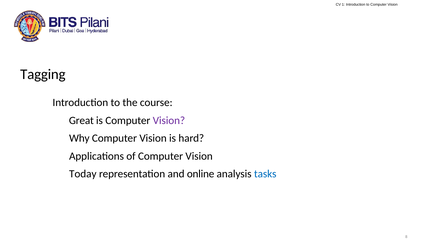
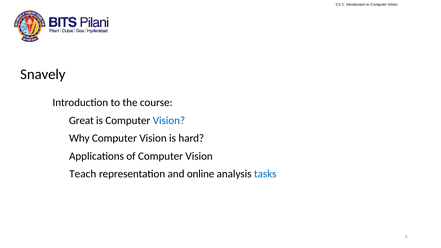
Tagging: Tagging -> Snavely (43, 74)
Vision colour: purple -> blue (169, 120)
Today: Today -> Teach (83, 174)
